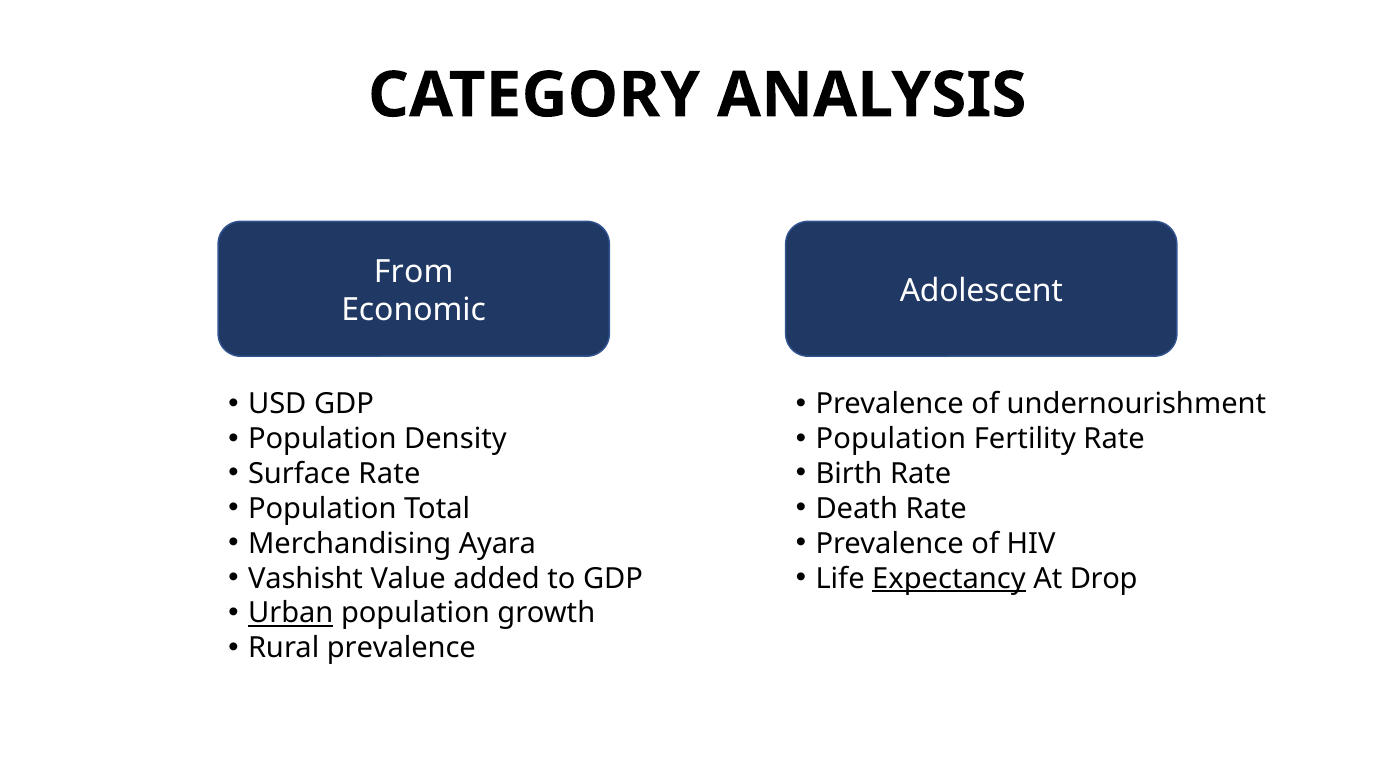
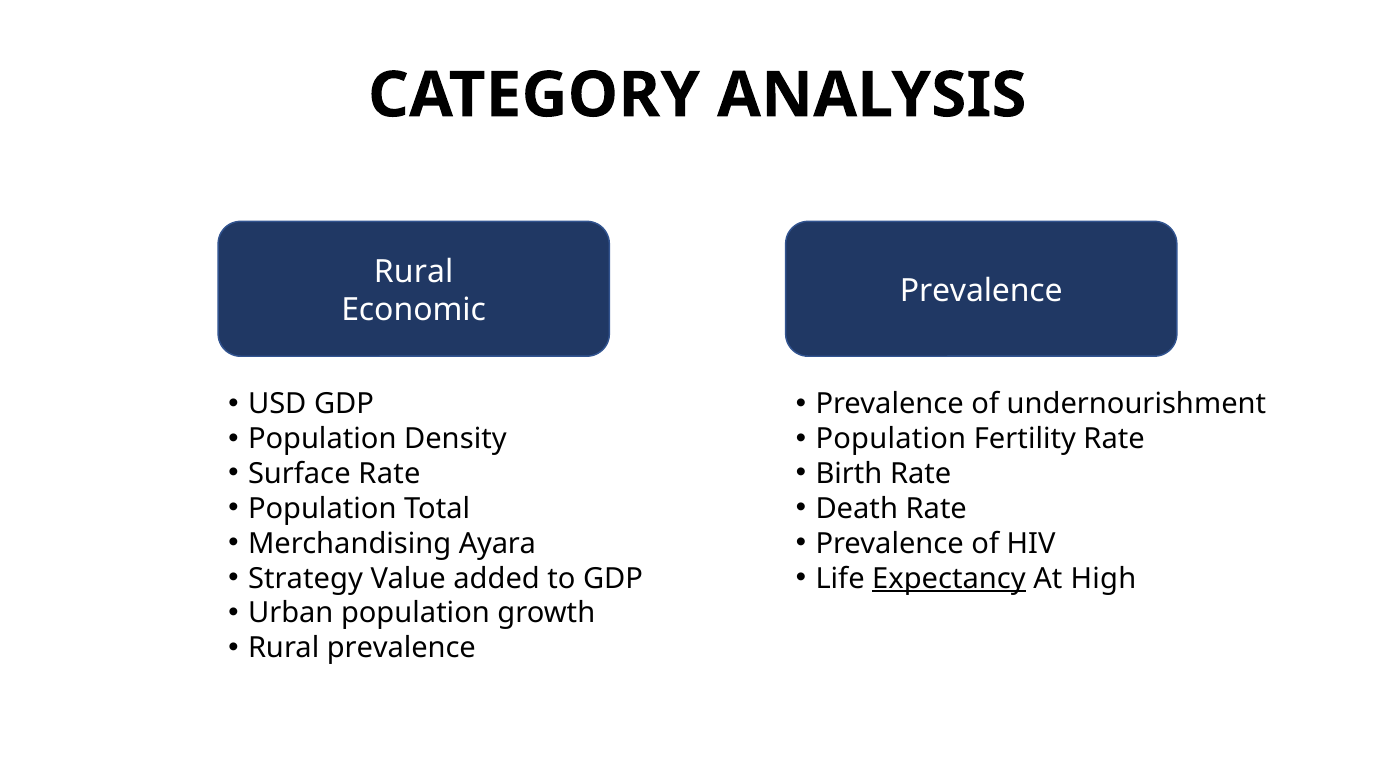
From: From -> Rural (414, 272)
Adolescent: Adolescent -> Prevalence (981, 291)
Vashisht: Vashisht -> Strategy (305, 579)
Drop: Drop -> High (1103, 579)
Urban underline: present -> none (291, 614)
